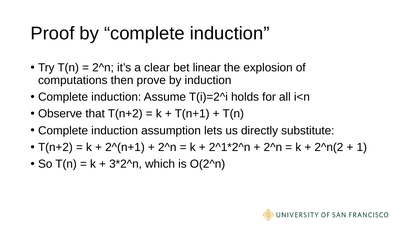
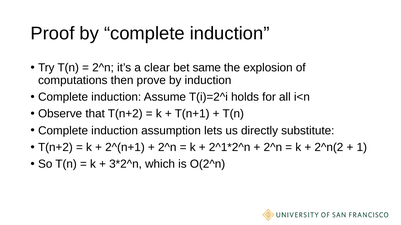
linear: linear -> same (207, 68)
